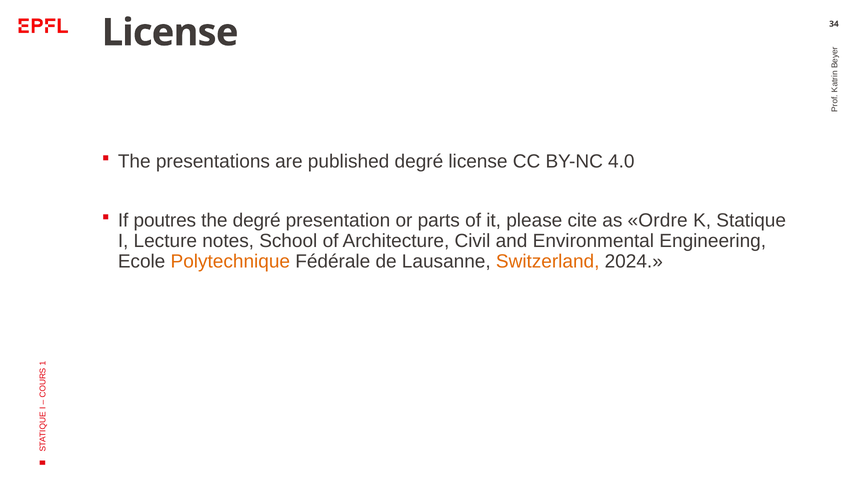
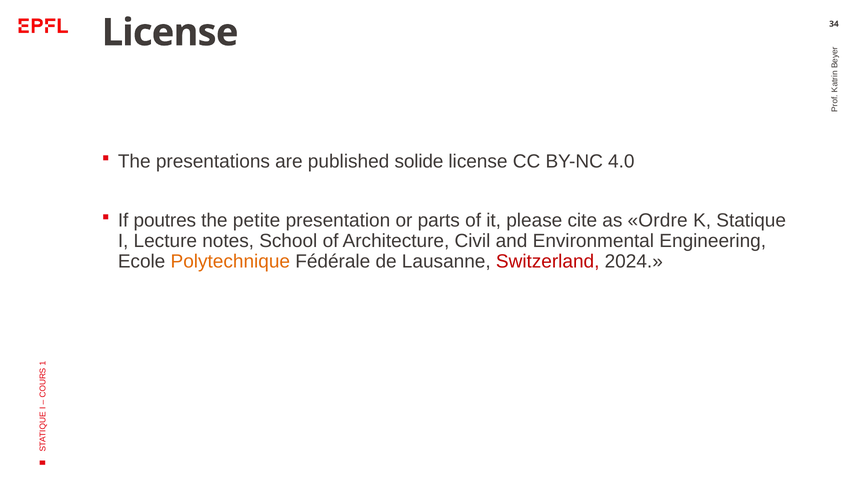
published degré: degré -> solide (419, 161)
the degré: degré -> petite (257, 220)
Switzerland colour: orange -> red (548, 261)
